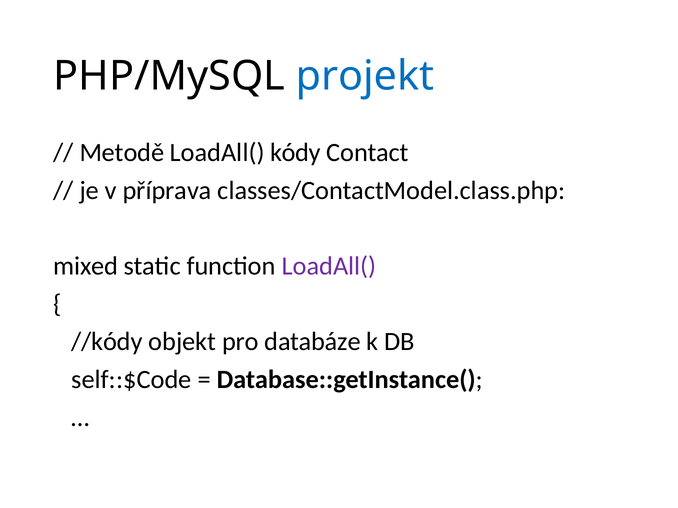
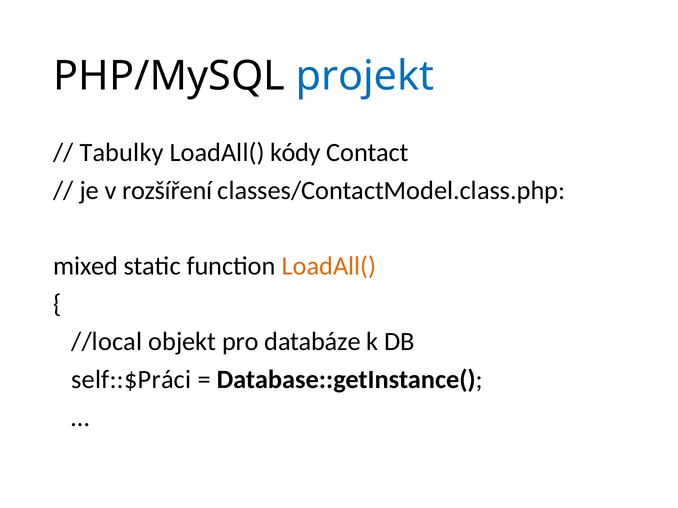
Metodě: Metodě -> Tabulky (122, 153)
příprava: příprava -> rozšíření (167, 191)
LoadAll( colour: purple -> orange (329, 266)
//kódy: //kódy -> //local (107, 342)
self::$Code: self::$Code -> self::$Práci (131, 380)
